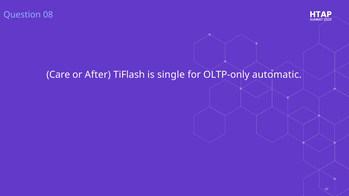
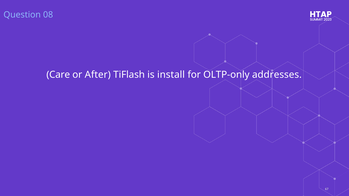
single: single -> install (171, 75)
automatic: automatic -> addresses (277, 75)
